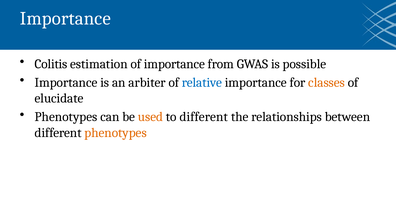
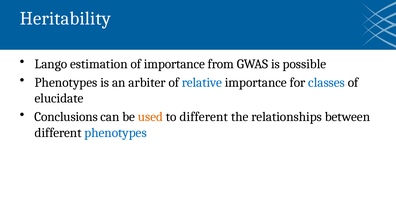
Importance: Importance -> Heritability (65, 18)
Colitis: Colitis -> Lango (51, 64)
Importance: Importance -> Phenotypes (66, 82)
classes colour: orange -> blue (327, 82)
Phenotypes: Phenotypes -> Conclusions (66, 117)
phenotypes colour: orange -> blue (116, 133)
